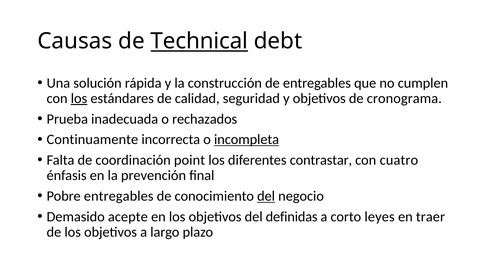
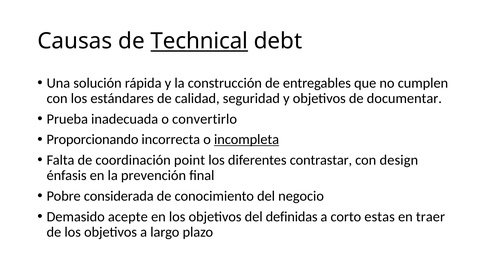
los underline: present -> none (79, 98)
cronograma: cronograma -> documentar (404, 98)
rechazados: rechazados -> convertirlo (205, 119)
Continuamente: Continuamente -> Proporcionando (93, 140)
cuatro: cuatro -> design (399, 160)
Pobre entregables: entregables -> considerada (119, 196)
del underline: present -> none (266, 196)
leyes: leyes -> estas (380, 217)
